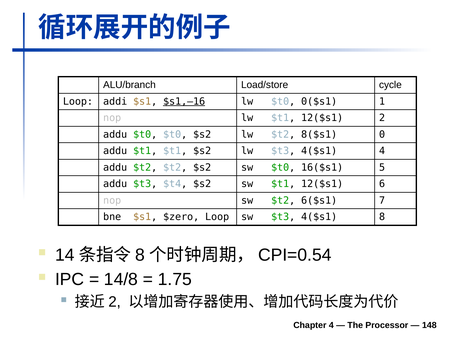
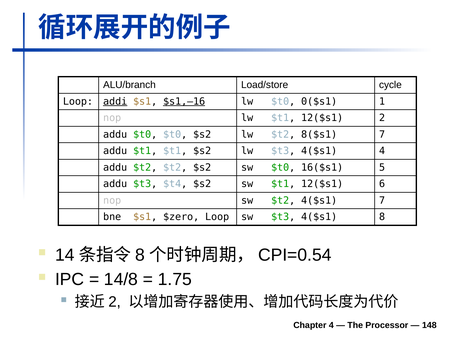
addi underline: none -> present (115, 101)
8($s1 0: 0 -> 7 (382, 134)
$t2 6($s1: 6($s1 -> 4($s1 (319, 200)
